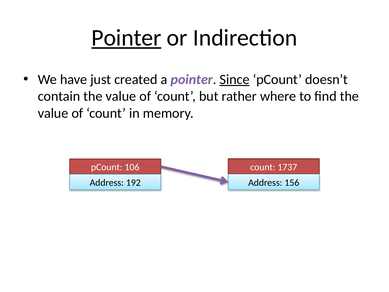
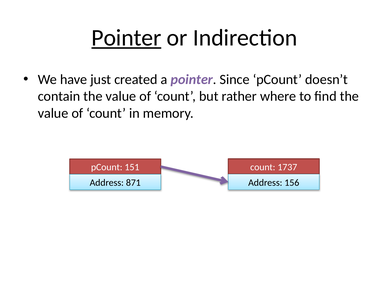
Since underline: present -> none (235, 79)
106: 106 -> 151 (132, 167)
192: 192 -> 871 (133, 182)
